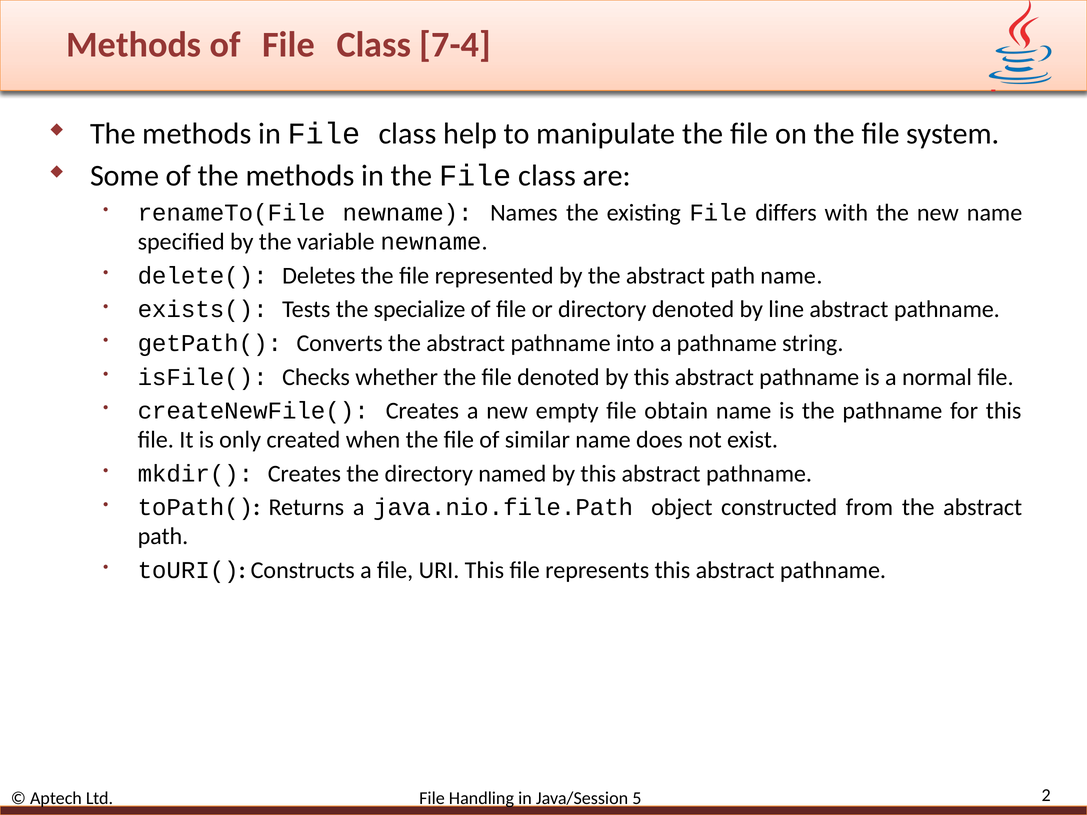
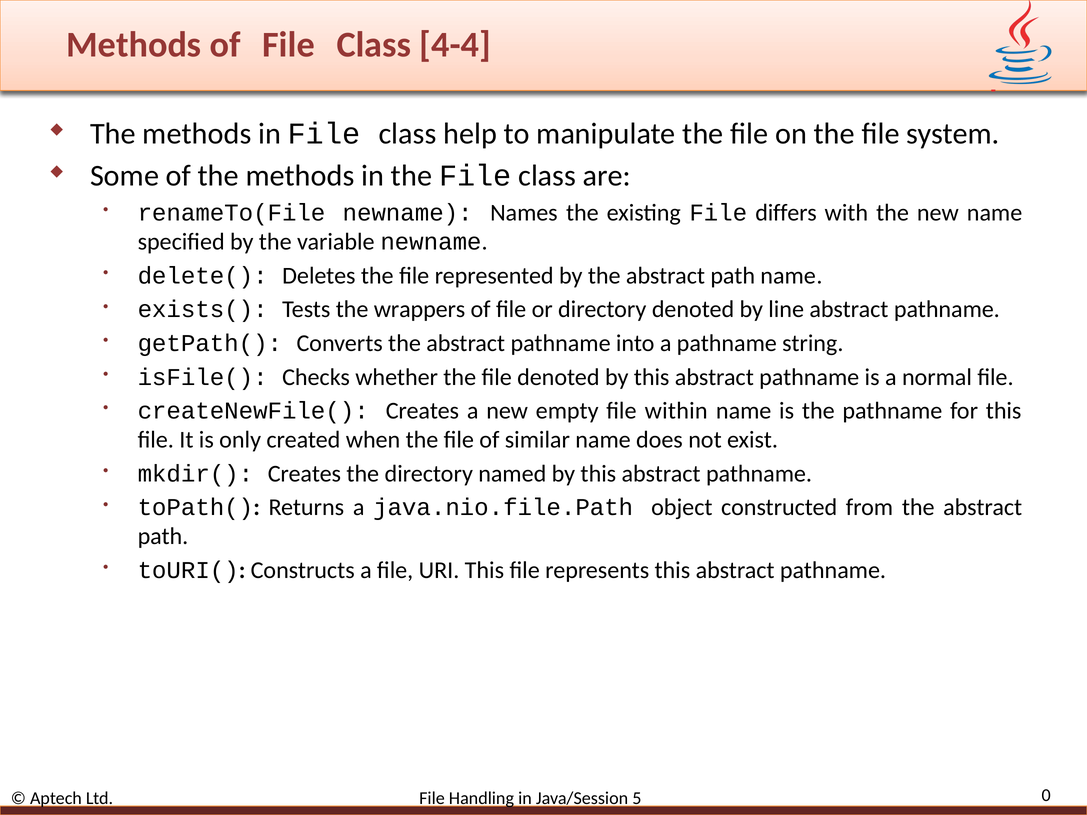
7-4: 7-4 -> 4-4 (455, 45)
specialize: specialize -> wrappers (420, 310)
obtain: obtain -> within (676, 411)
2: 2 -> 0 (1046, 795)
